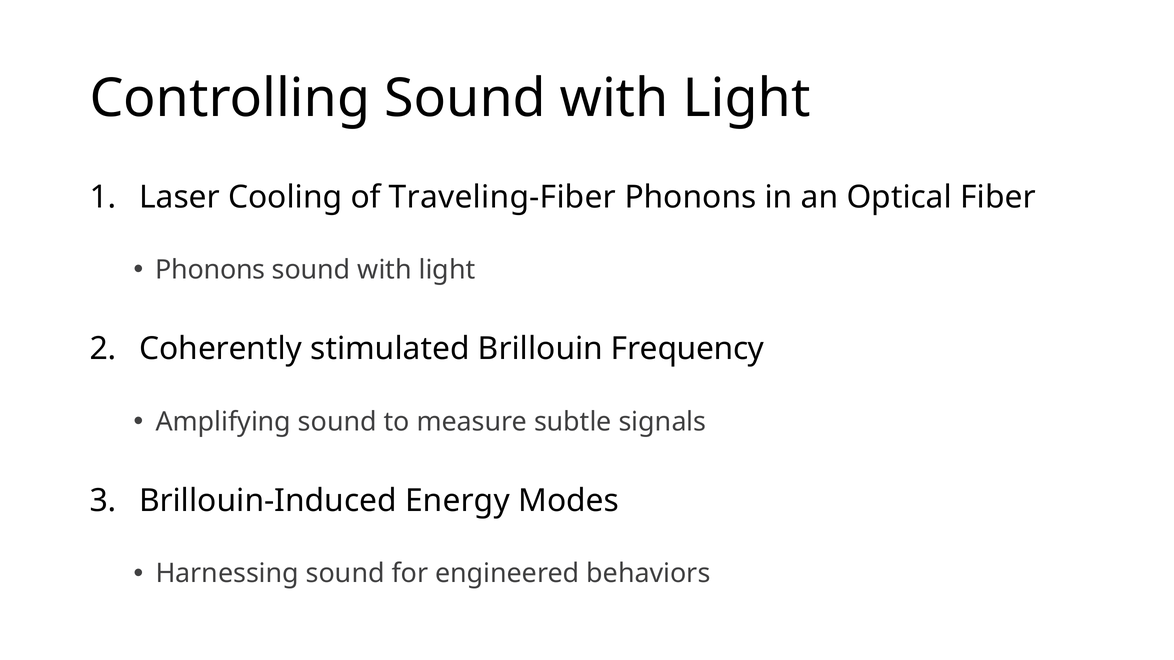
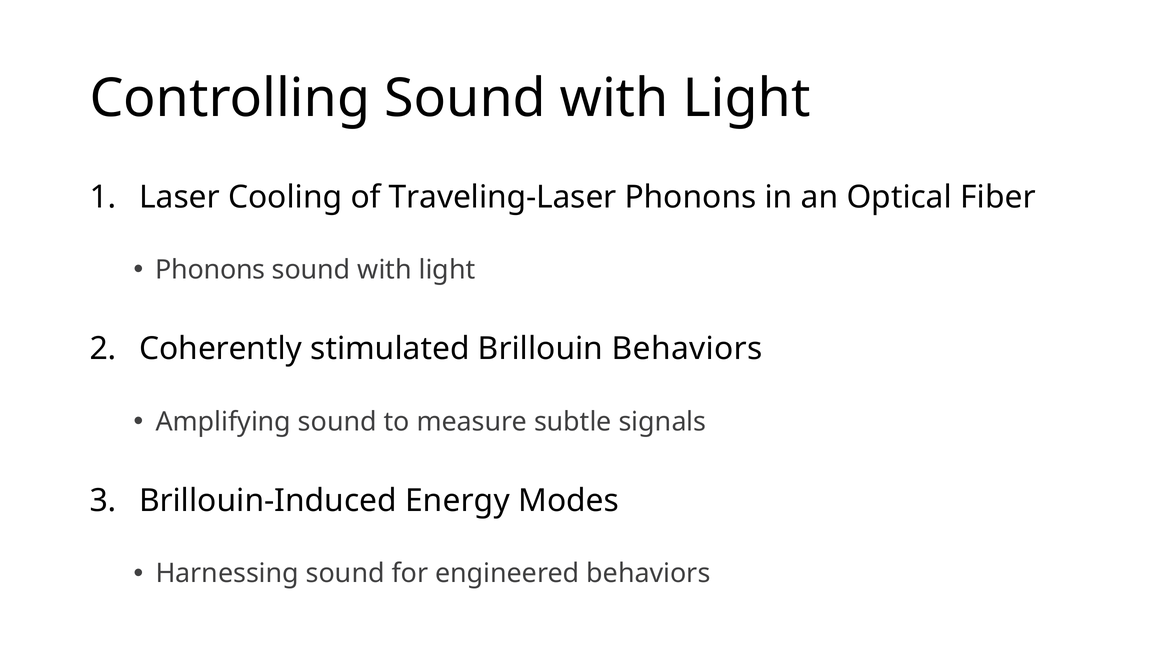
Traveling-Fiber: Traveling-Fiber -> Traveling-Laser (503, 197)
Brillouin Frequency: Frequency -> Behaviors (687, 349)
